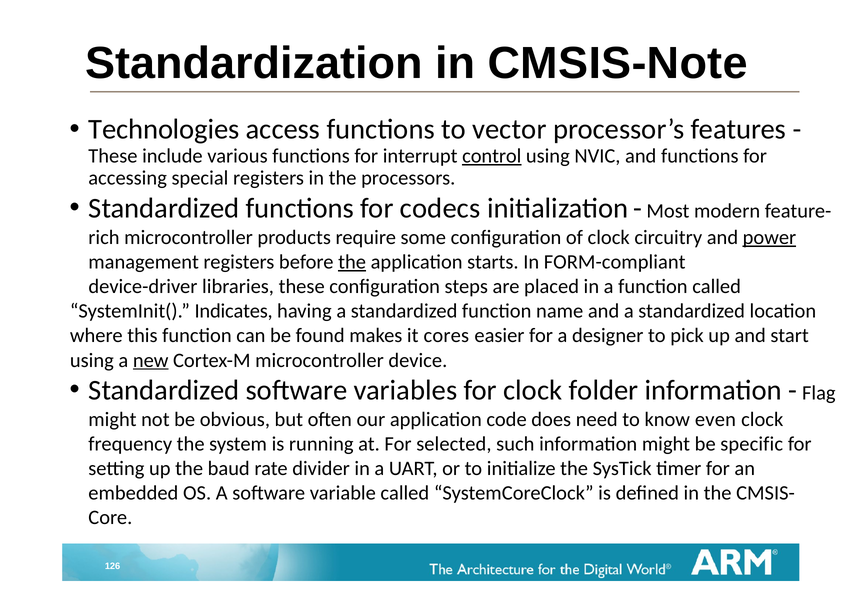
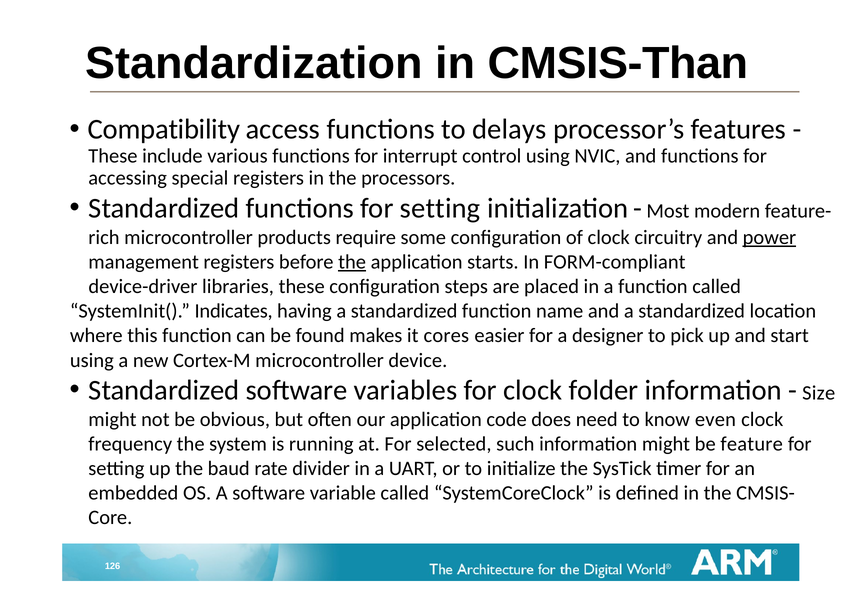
CMSIS-Note: CMSIS-Note -> CMSIS-Than (618, 64)
Technologies: Technologies -> Compatibility (164, 129)
vector: vector -> delays (509, 129)
control underline: present -> none (492, 156)
functions for codecs: codecs -> setting (440, 209)
new underline: present -> none (151, 360)
Flag: Flag -> Size (819, 393)
specific: specific -> feature (752, 444)
